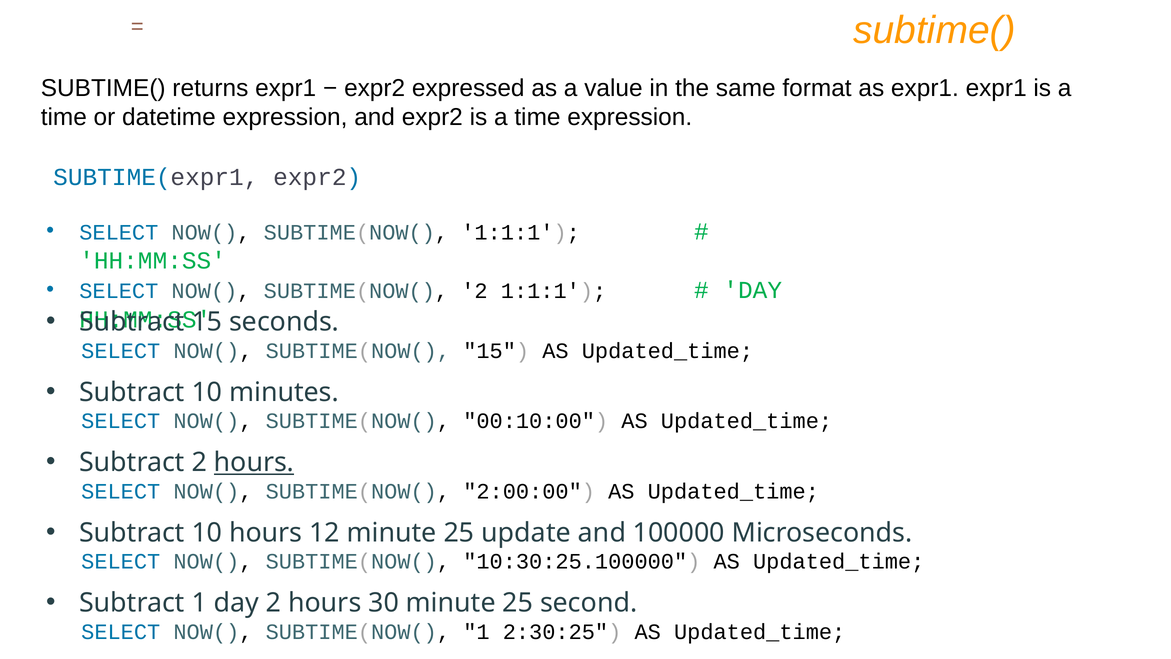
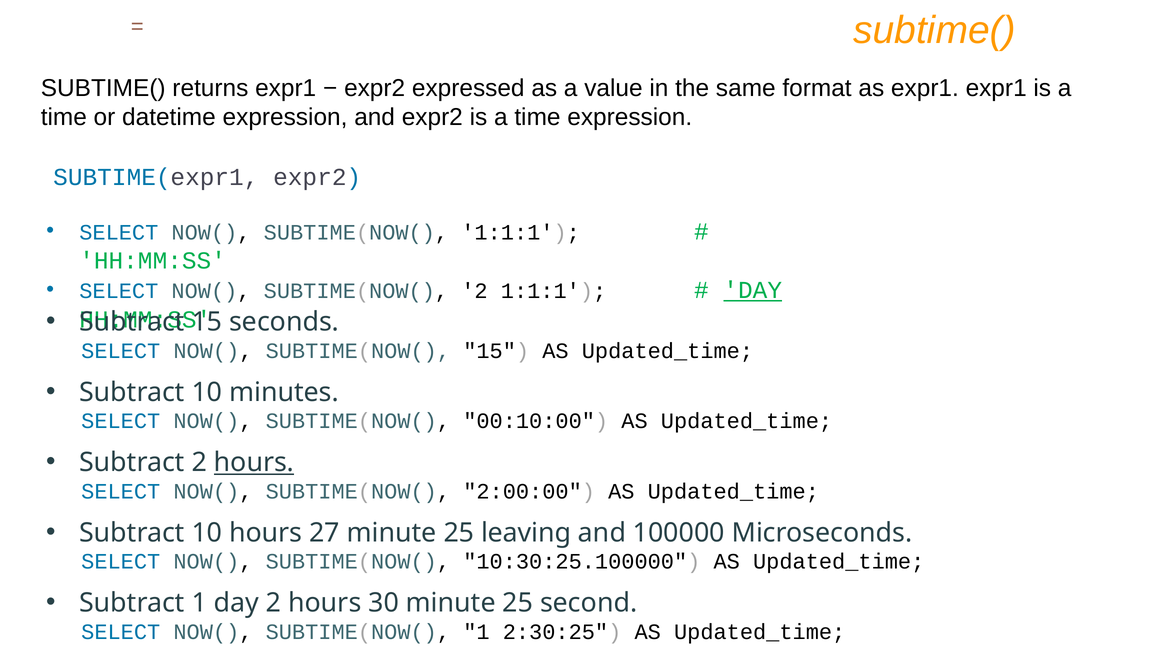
DAY underline: none -> present (753, 290)
12: 12 -> 27 (324, 533)
update: update -> leaving (526, 533)
